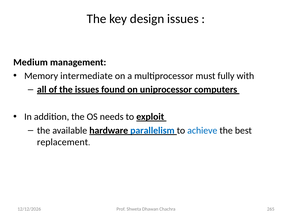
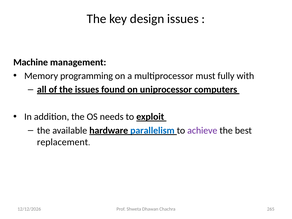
Medium: Medium -> Machine (31, 62)
intermediate: intermediate -> programming (87, 76)
achieve colour: blue -> purple (202, 130)
